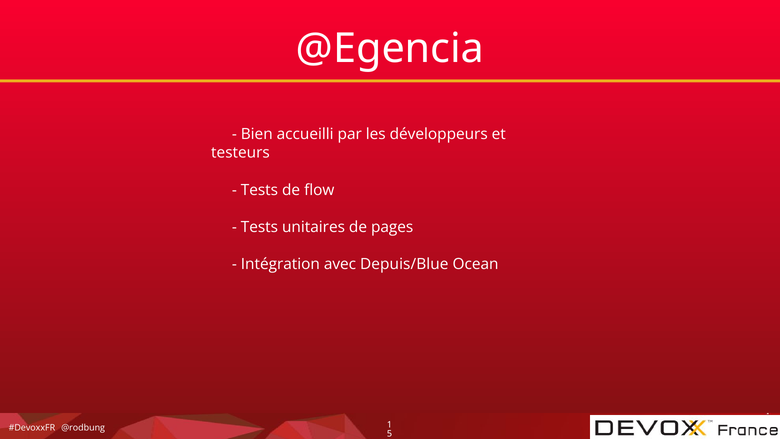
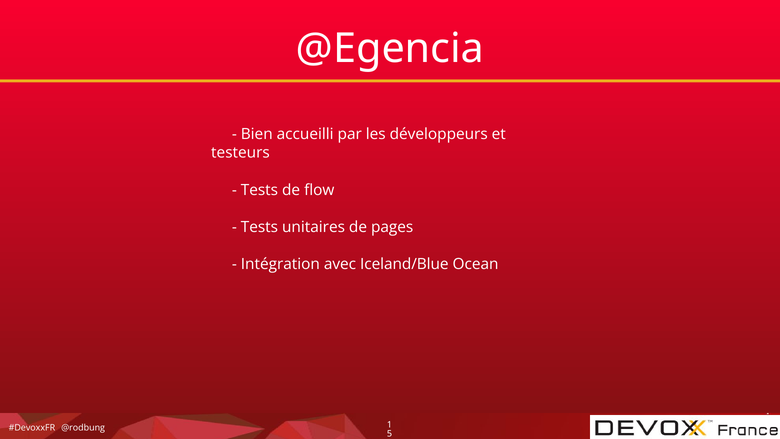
Depuis/Blue: Depuis/Blue -> Iceland/Blue (404, 264)
